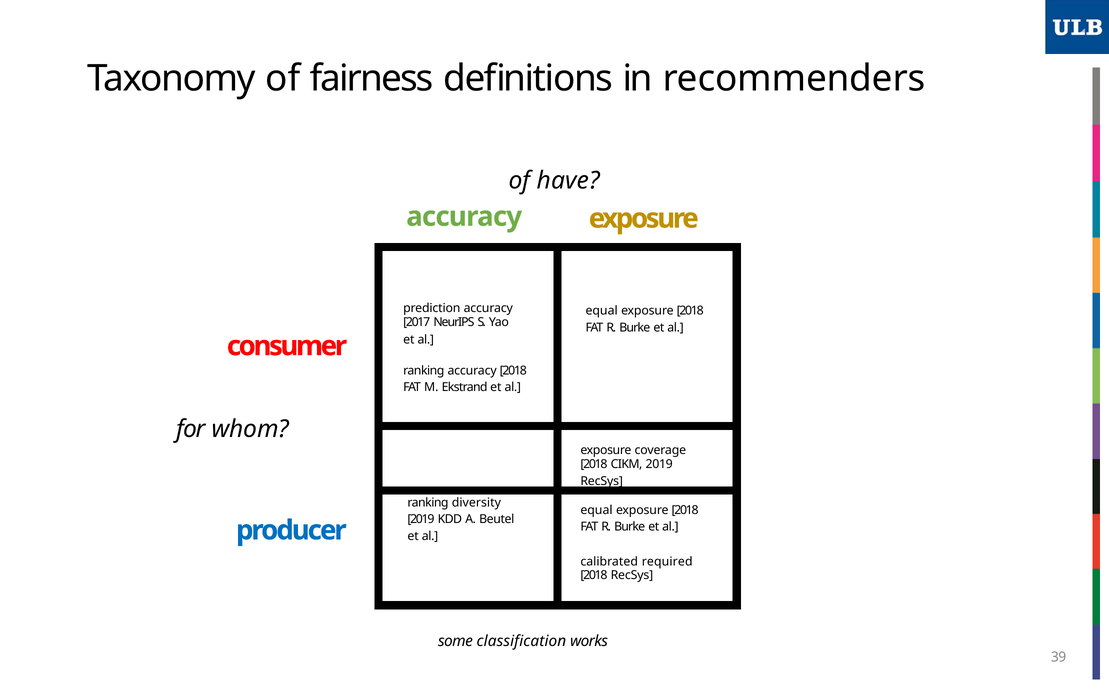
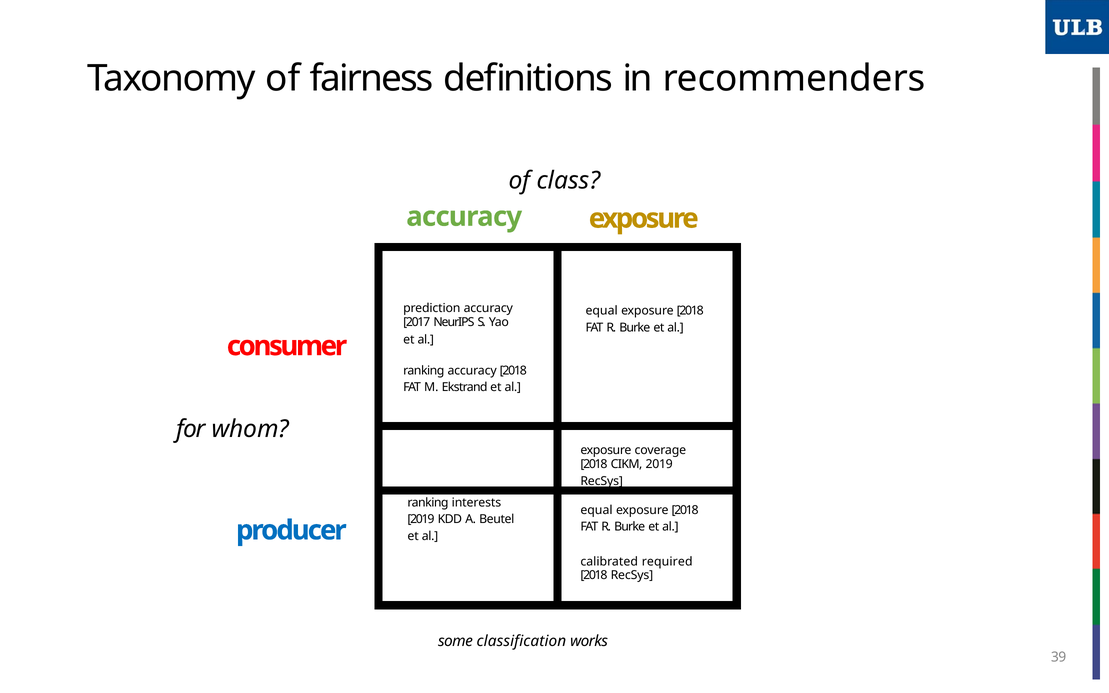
have: have -> class (568, 181)
diversity: diversity -> interests (476, 503)
